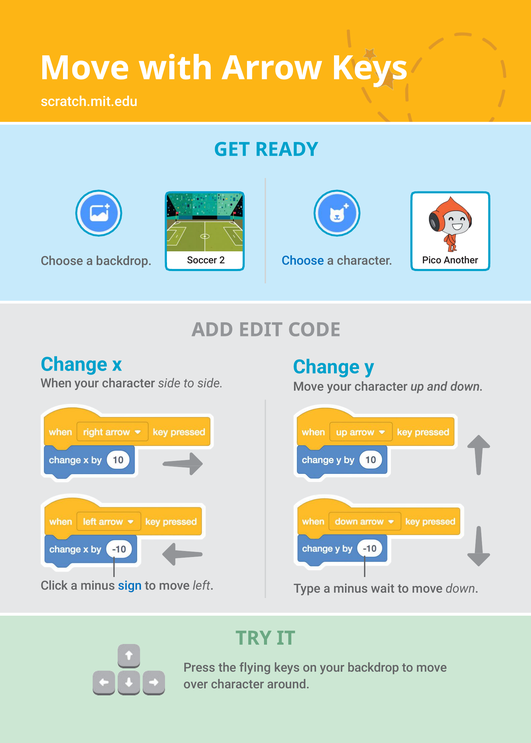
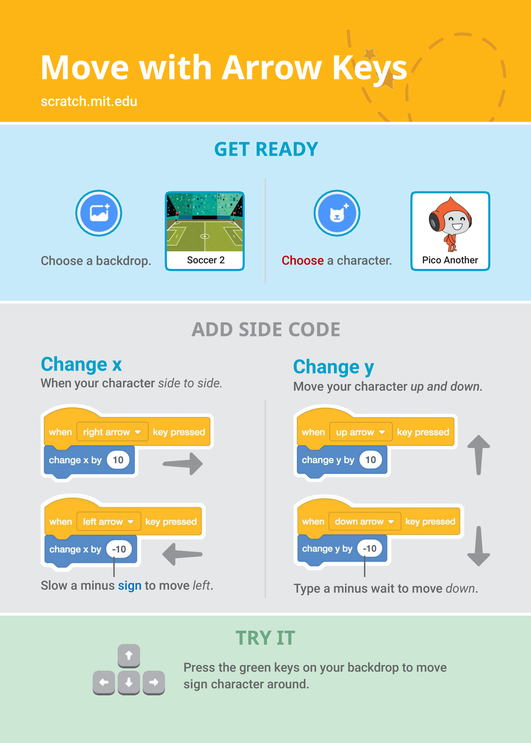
Choose colour: blue -> red (303, 261)
ADD EDIT: EDIT -> SIDE (261, 330)
Click: Click -> Slow (54, 586)
flying: flying -> green (255, 668)
over: over -> sign (196, 685)
